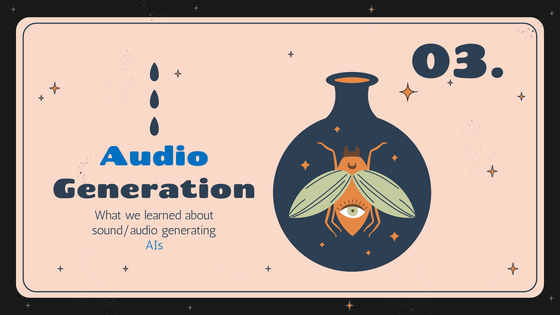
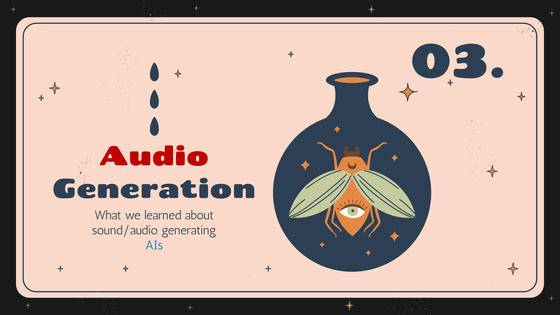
Audio colour: blue -> red (154, 156)
